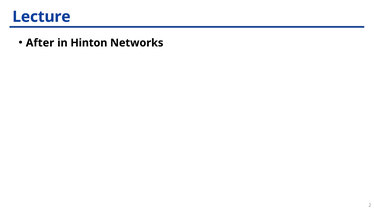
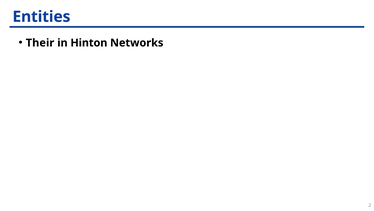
Lecture: Lecture -> Entities (41, 17)
After: After -> Their (40, 43)
